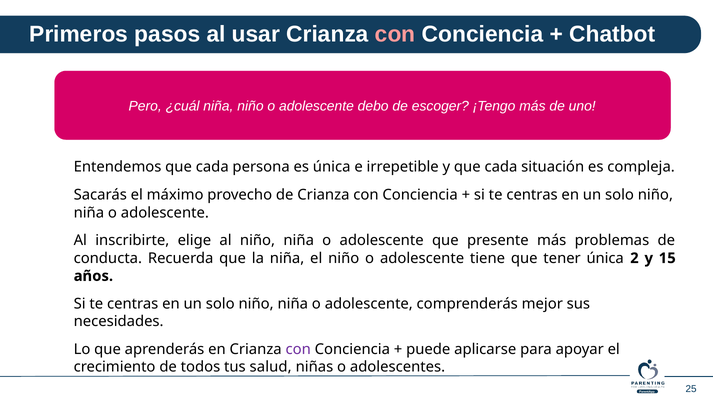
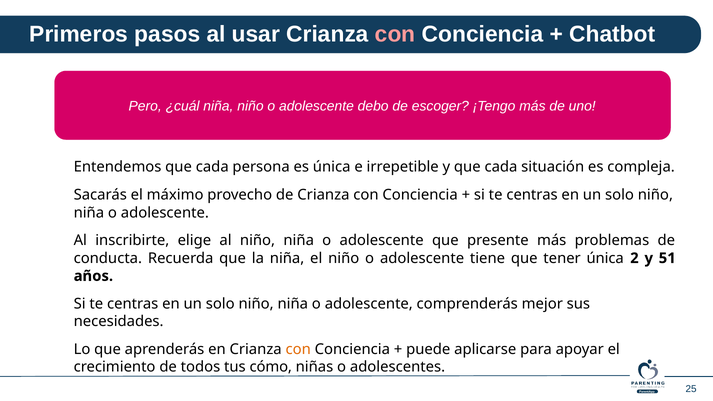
15: 15 -> 51 (667, 258)
con colour: purple -> orange (298, 349)
salud: salud -> cómo (271, 367)
